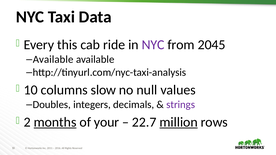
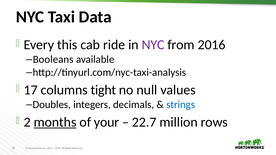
from 2045: 2045 -> 2016 (212, 45)
Available: Available -> Booleans (53, 60)
10: 10 -> 17 (31, 90)
slow: slow -> tight (103, 90)
strings colour: purple -> blue (181, 105)
million underline: present -> none (179, 122)
